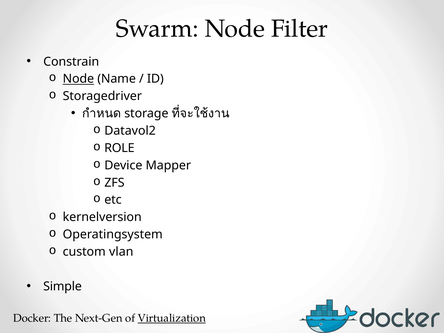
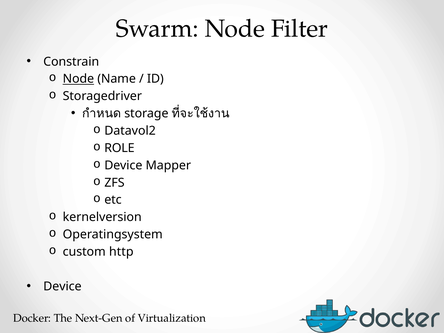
vlan: vlan -> http (121, 252)
Simple: Simple -> Device (62, 286)
Virtualization underline: present -> none (172, 318)
